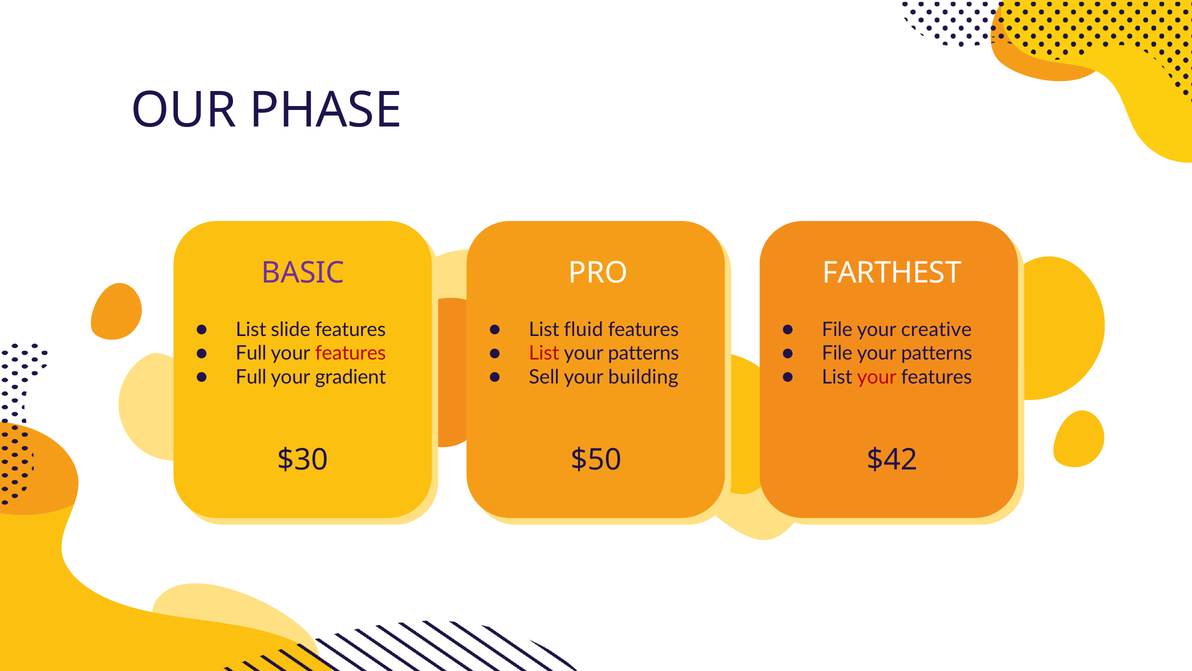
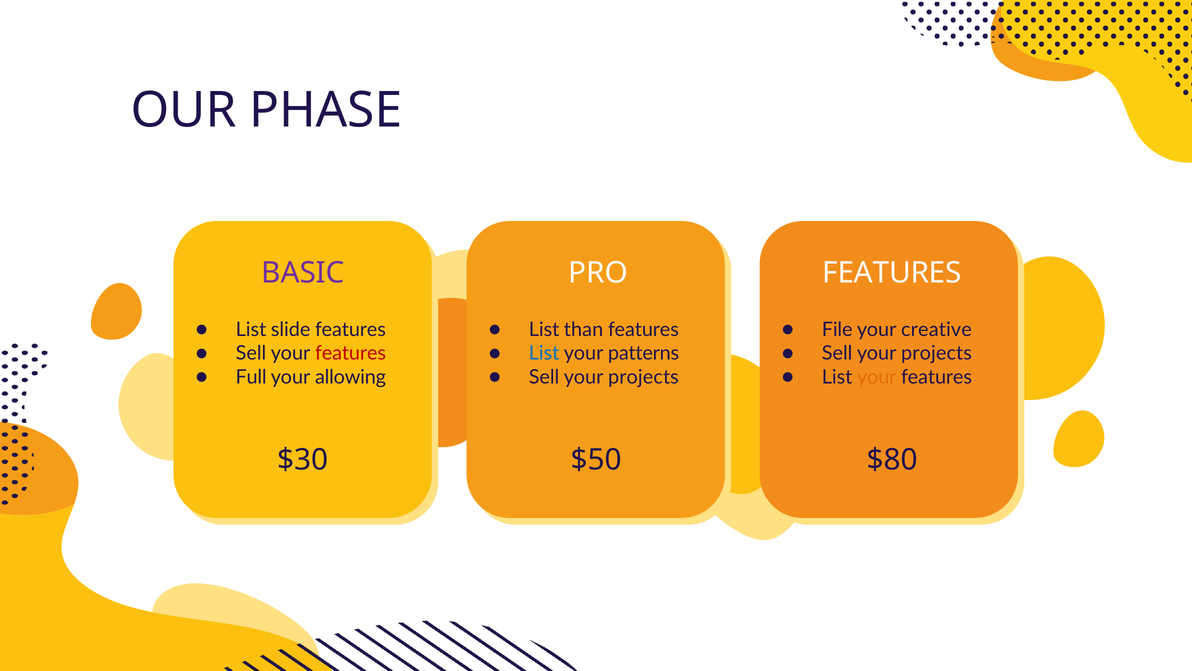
PRO FARTHEST: FARTHEST -> FEATURES (892, 273)
fluid: fluid -> than (584, 329)
Full: Full -> Sell (251, 353)
List colour: red -> blue (544, 353)
File: File -> Sell (837, 353)
patterns: patterns -> projects (937, 353)
gradient: gradient -> allowing (351, 377)
building: building -> projects (643, 377)
your colour: red -> orange (877, 377)
$42: $42 -> $80 (892, 459)
